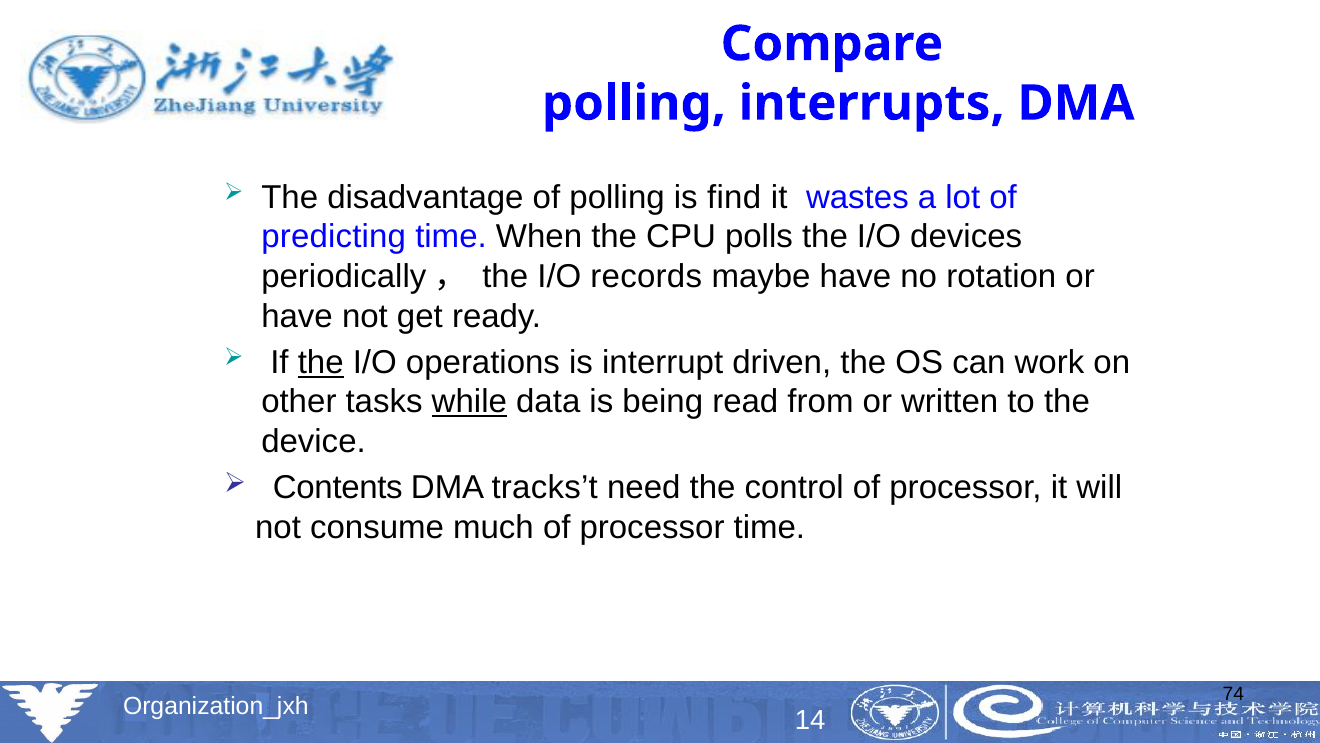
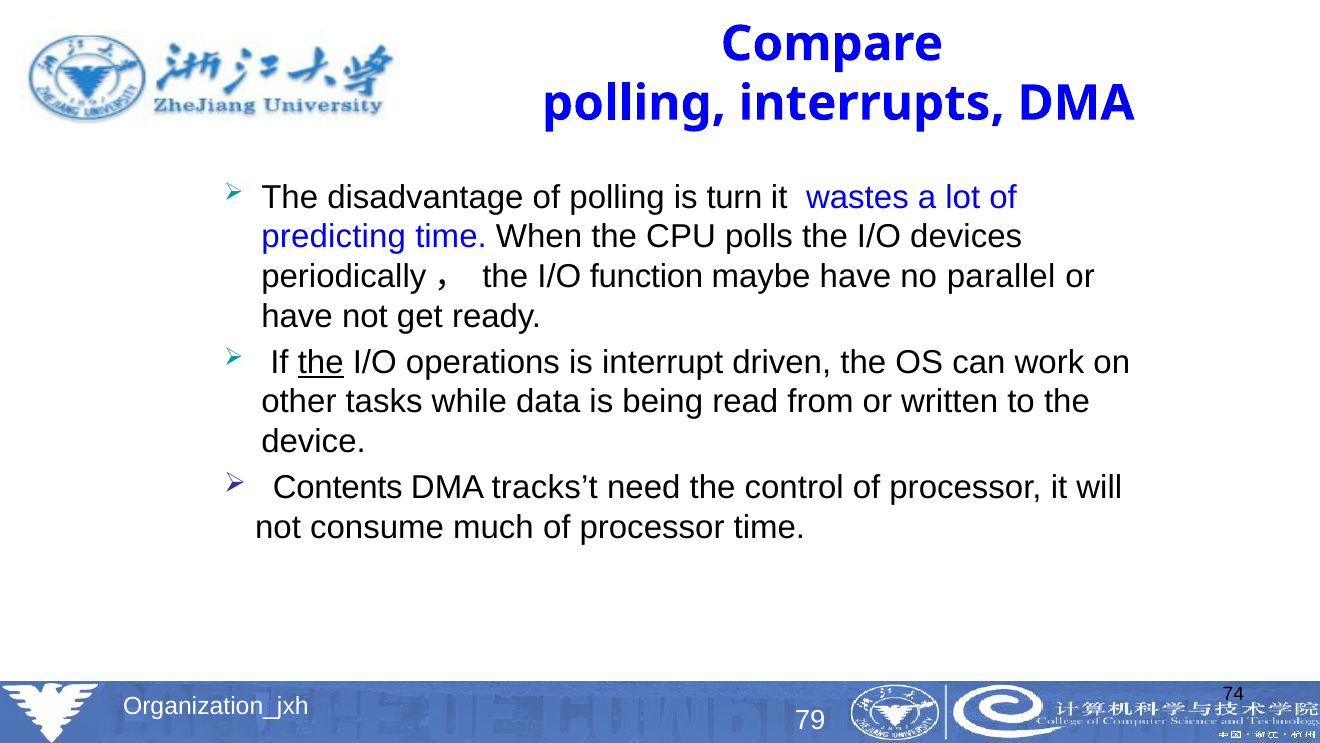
find: find -> turn (734, 197)
records: records -> function (647, 276)
rotation: rotation -> parallel (1001, 276)
while underline: present -> none (469, 402)
14: 14 -> 79 (810, 719)
